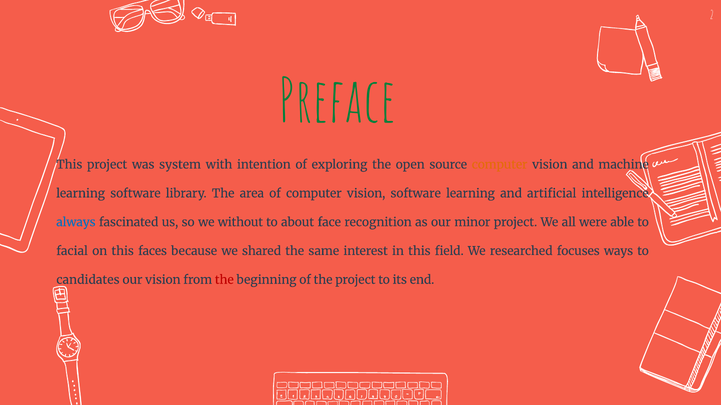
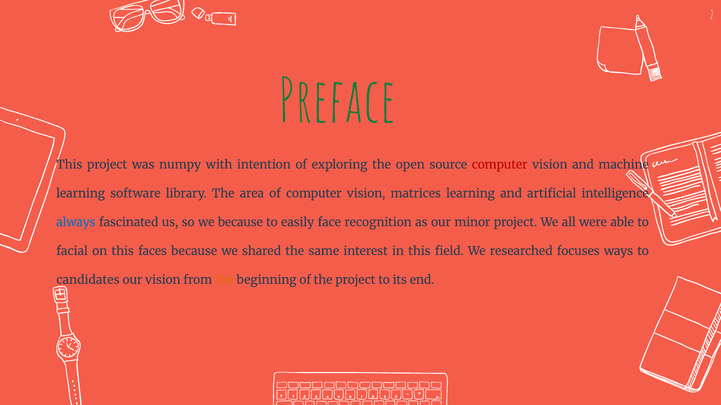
system: system -> numpy (180, 165)
computer colour: orange -> red (500, 165)
vision software: software -> matrices (416, 194)
we without: without -> because (240, 223)
about: about -> easily (298, 223)
the colour: red -> orange (224, 280)
